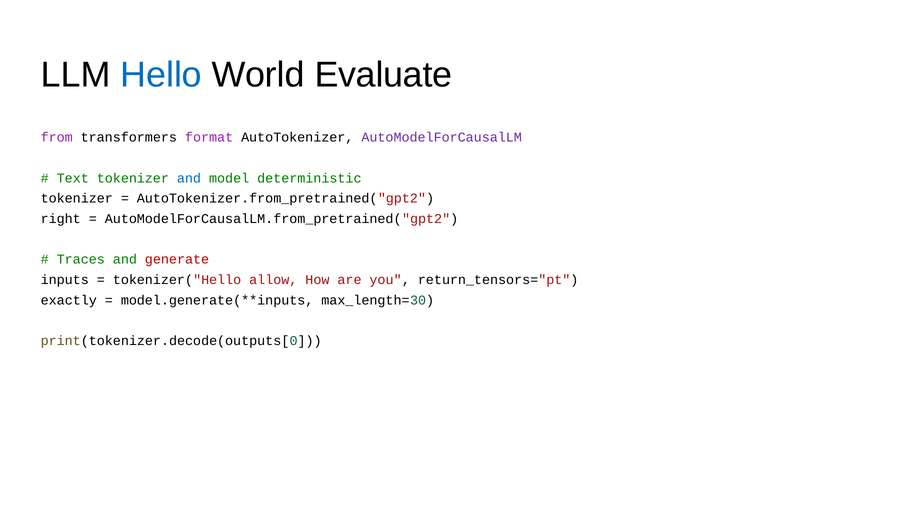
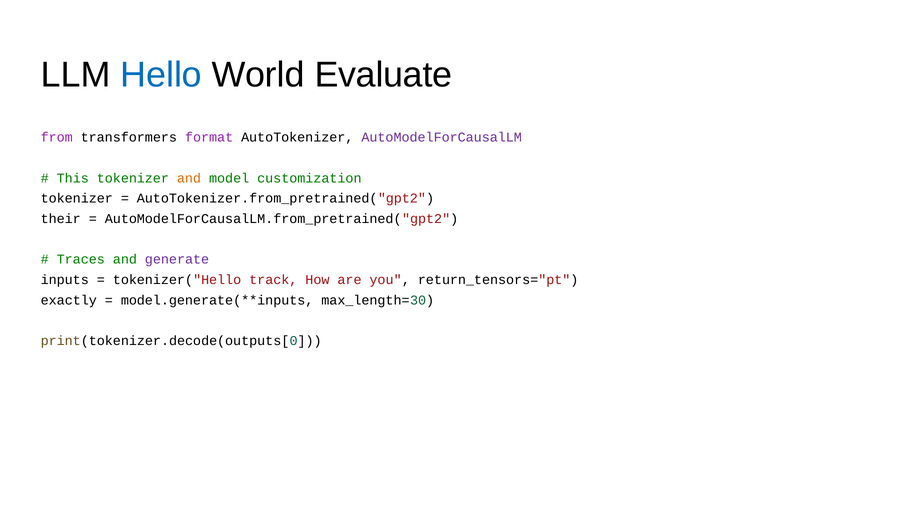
Text: Text -> This (73, 178)
and colour: blue -> orange (189, 178)
deterministic: deterministic -> customization (309, 178)
right: right -> their (61, 219)
generate colour: red -> purple (177, 260)
allow: allow -> track (273, 280)
